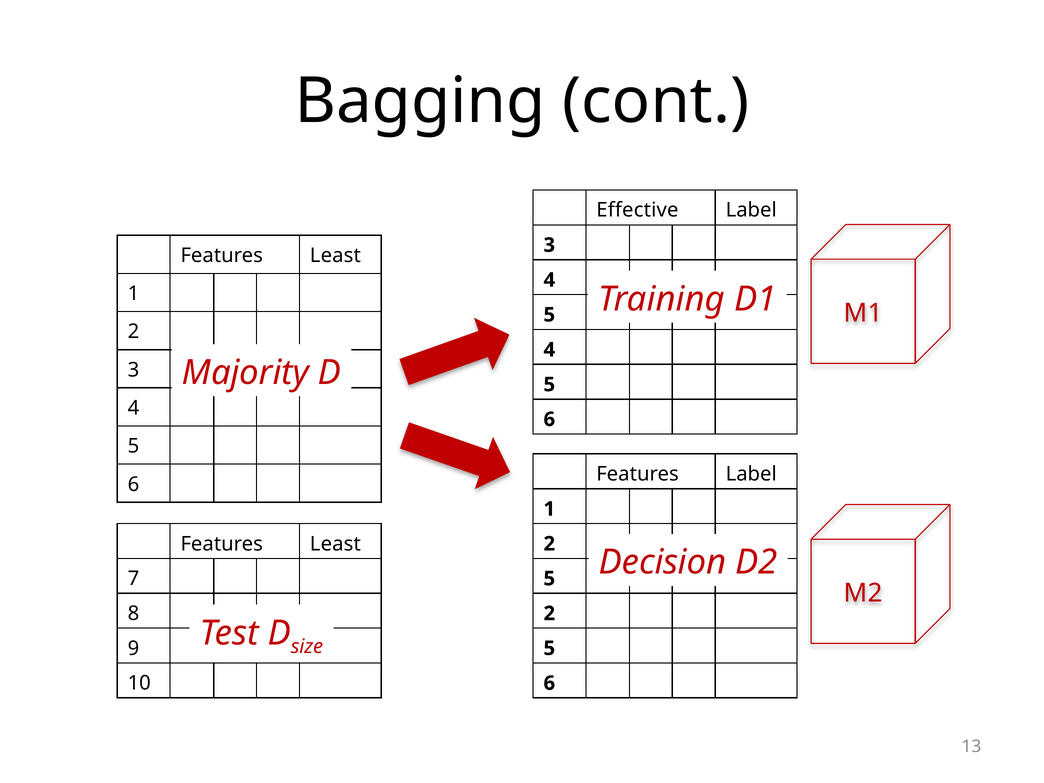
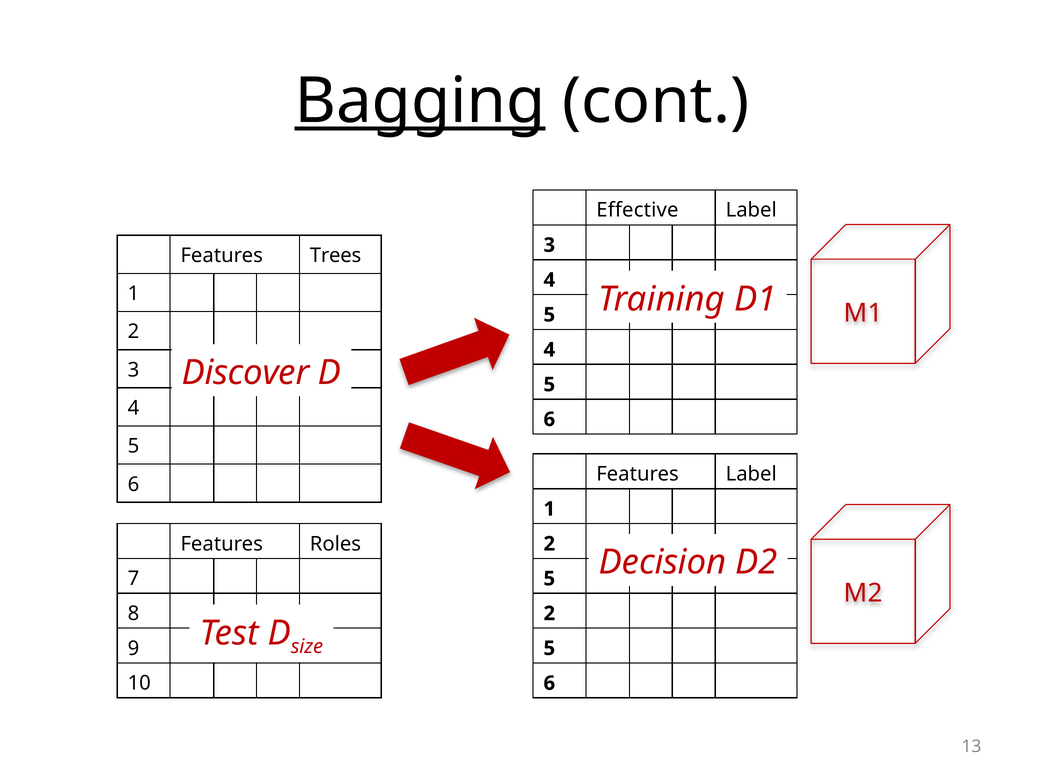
Bagging underline: none -> present (420, 101)
Least: Least -> Trees (336, 255)
Majority: Majority -> Discover (246, 373)
Least: Least -> Roles (335, 544)
